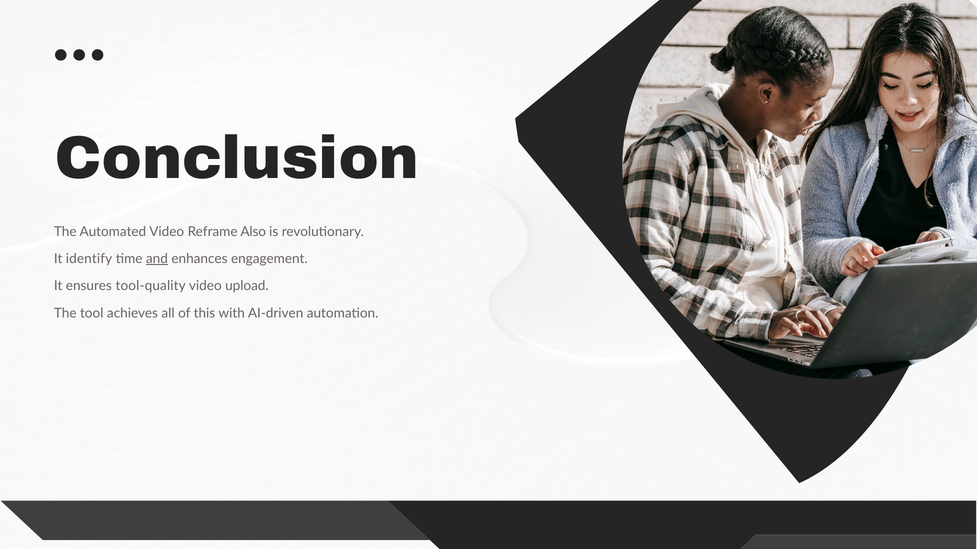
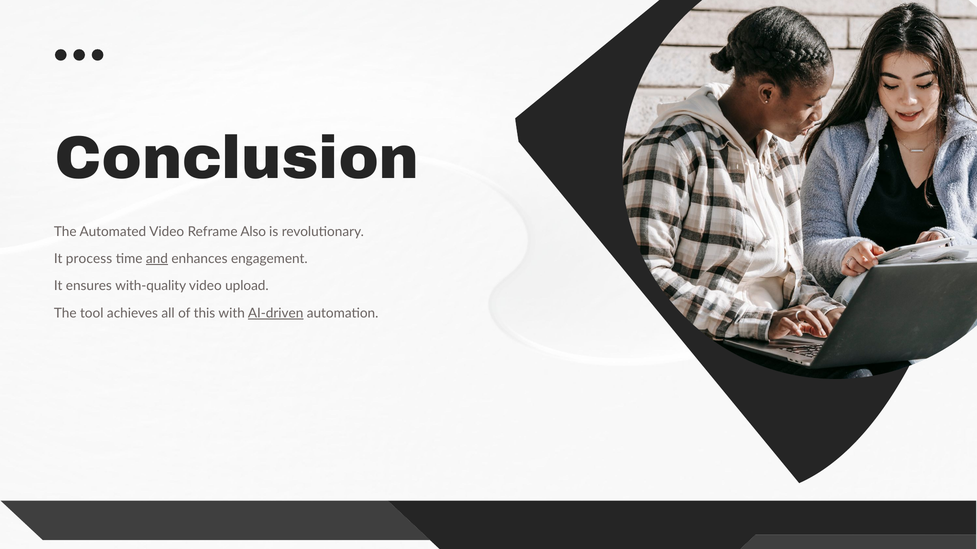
identify: identify -> process (89, 259)
tool-quality: tool-quality -> with-quality (151, 286)
AI-driven underline: none -> present (276, 313)
